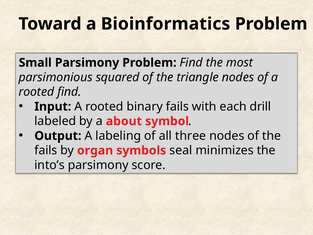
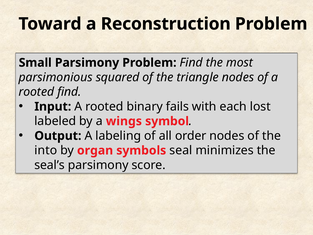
Bioinformatics: Bioinformatics -> Reconstruction (166, 24)
drill: drill -> lost (260, 106)
about: about -> wings (124, 121)
three: three -> order (191, 136)
fails: fails -> into (46, 150)
into’s: into’s -> seal’s (50, 165)
